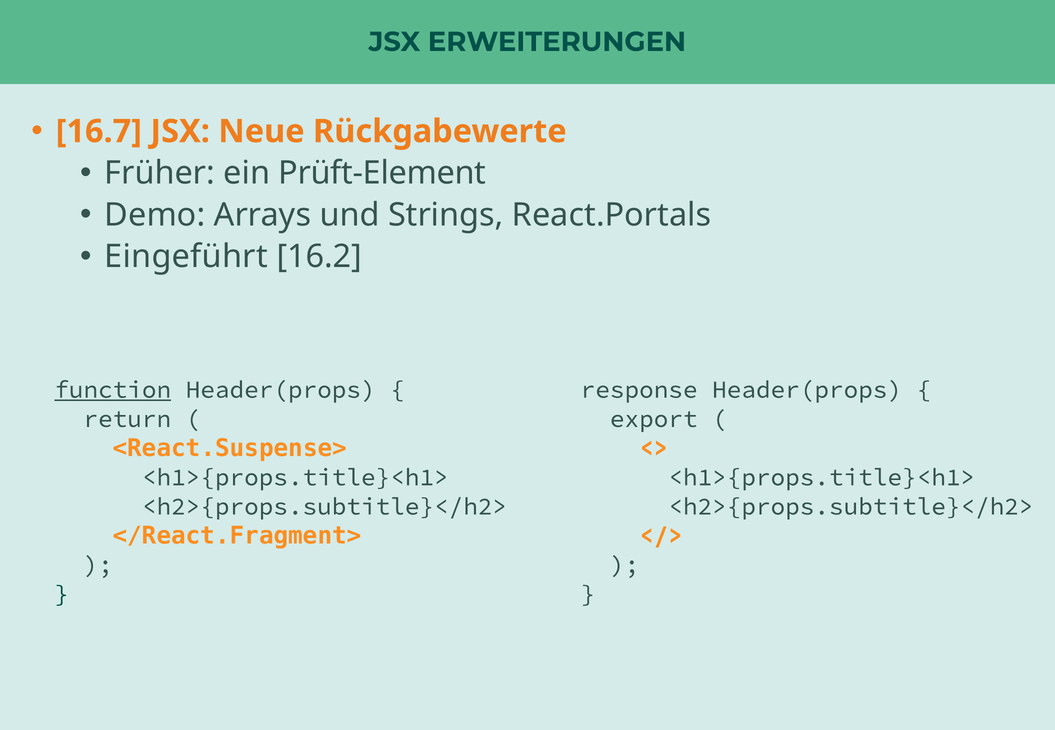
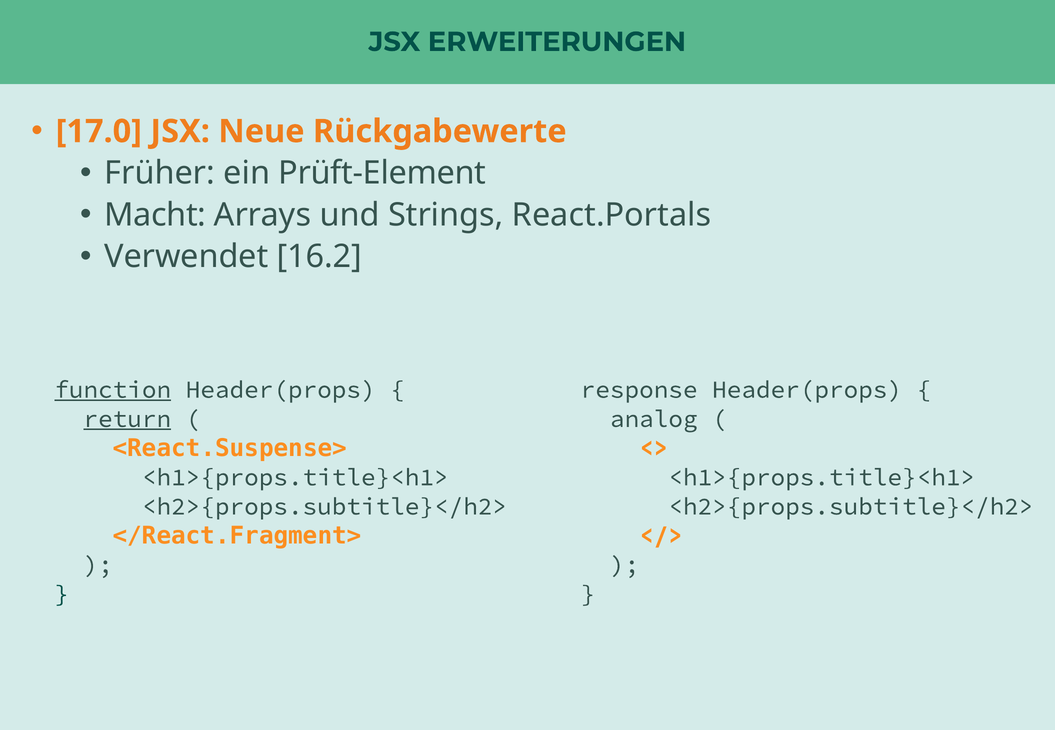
16.7: 16.7 -> 17.0 (99, 131)
Demo: Demo -> Macht (155, 215)
Eingeführt: Eingeführt -> Verwendet (186, 257)
return underline: none -> present (127, 419)
export: export -> analog (654, 419)
